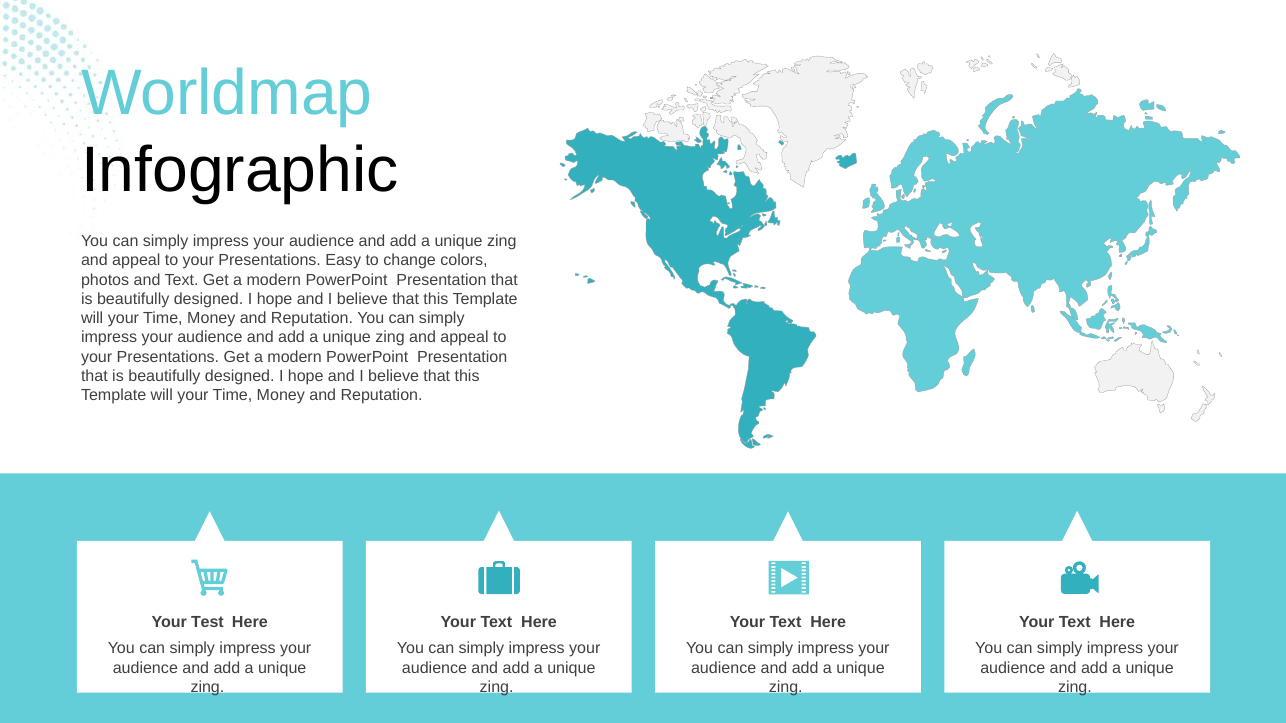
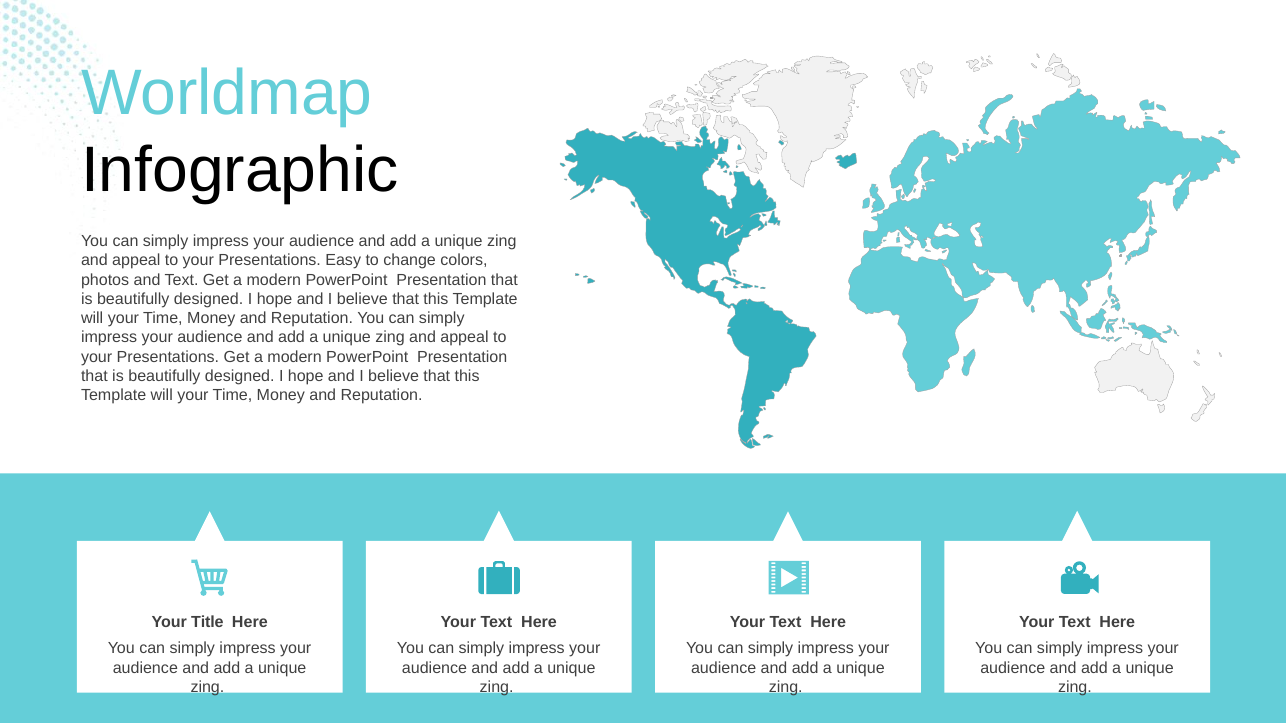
Test: Test -> Title (207, 622)
